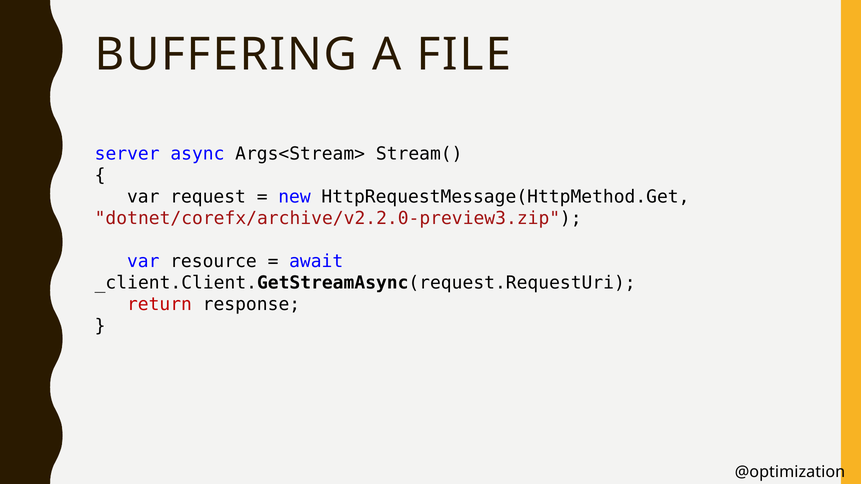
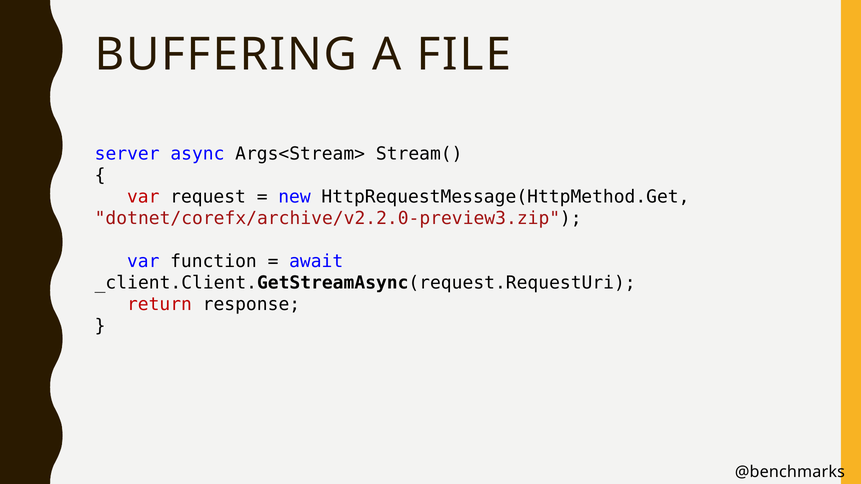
var colour: black -> red (143, 197)
resource: resource -> function (213, 262)
@optimization: @optimization -> @benchmarks (790, 472)
